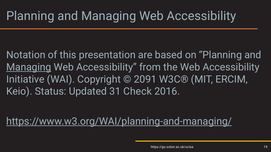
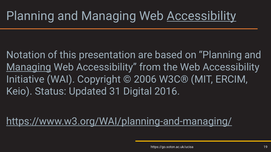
Accessibility underline: none -> present (202, 16)
2091: 2091 -> 2006 (145, 79)
Check: Check -> Digital (138, 92)
